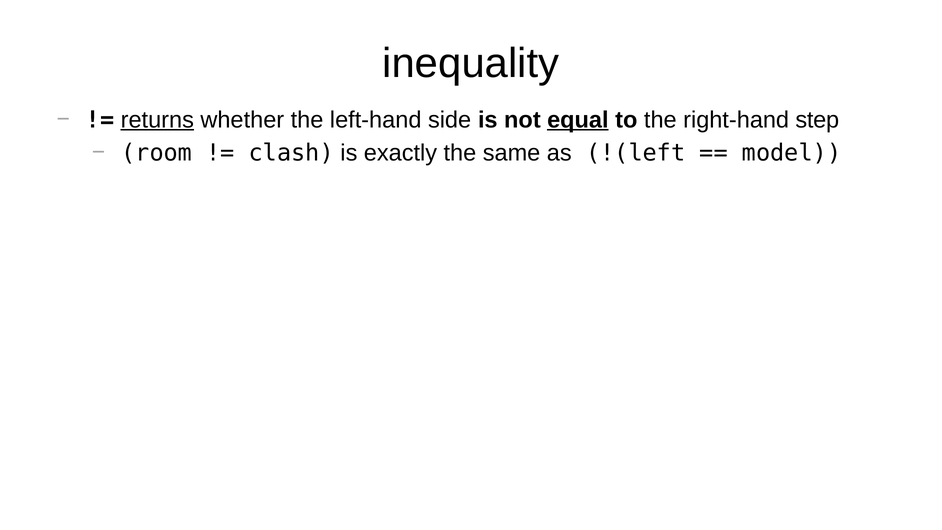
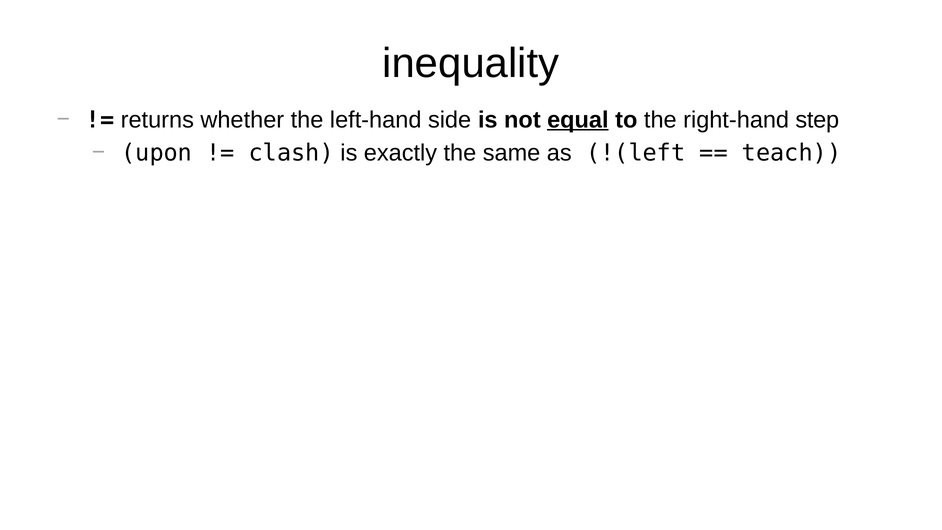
returns underline: present -> none (157, 120)
room: room -> upon (157, 153)
model: model -> teach (792, 153)
